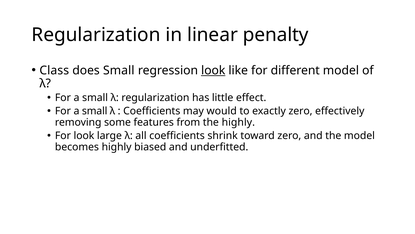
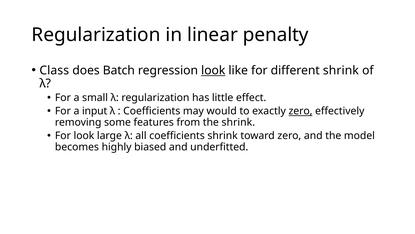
does Small: Small -> Batch (119, 70)
different model: model -> shrink (341, 70)
small: small -> input (95, 111)
zero underline: none -> present (300, 111)
the highly: highly -> shrink (238, 122)
